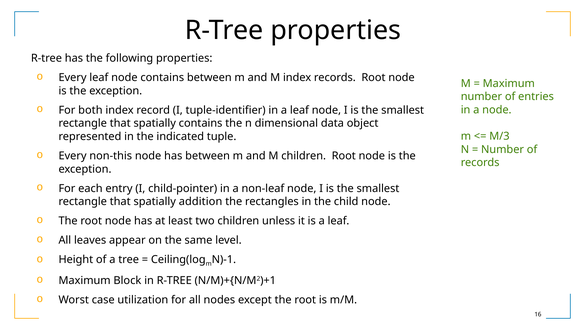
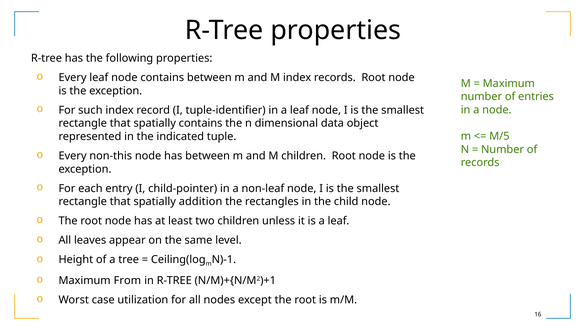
both: both -> such (90, 110)
M/3: M/3 -> M/5 (499, 136)
Block: Block -> From (127, 280)
